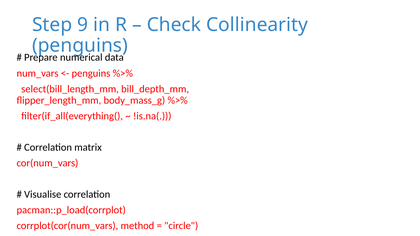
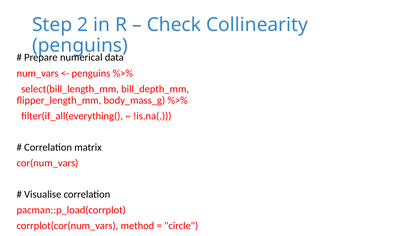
9: 9 -> 2 (83, 25)
